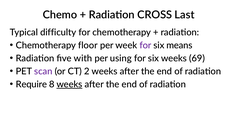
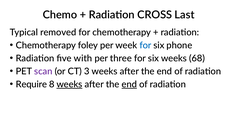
difficulty: difficulty -> removed (58, 32)
floor: floor -> foley (88, 45)
for colour: purple -> blue (145, 45)
means: means -> phone (179, 45)
using: using -> three (121, 58)
69: 69 -> 68 (197, 58)
2: 2 -> 3 (87, 71)
end underline: none -> present (129, 84)
